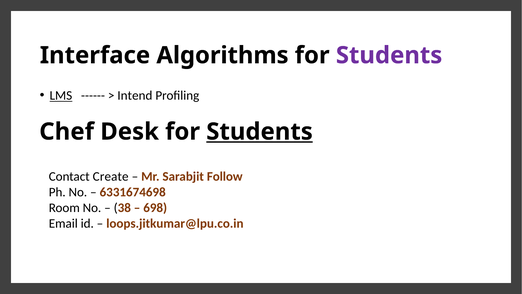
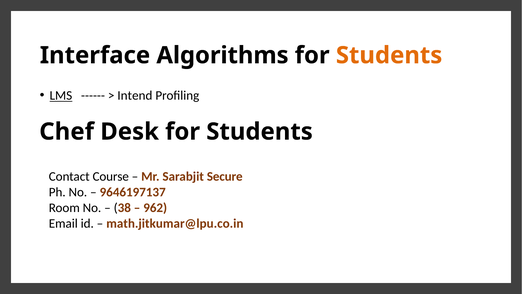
Students colour: purple -> orange (389, 55)
Students underline: present -> none (260, 132)
Create: Create -> Course (111, 176)
Follow: Follow -> Secure (225, 176)
6331674698: 6331674698 -> 9646197137 (133, 192)
698: 698 -> 962 (155, 208)
loops.jitkumar@lpu.co.in: loops.jitkumar@lpu.co.in -> math.jitkumar@lpu.co.in (175, 223)
